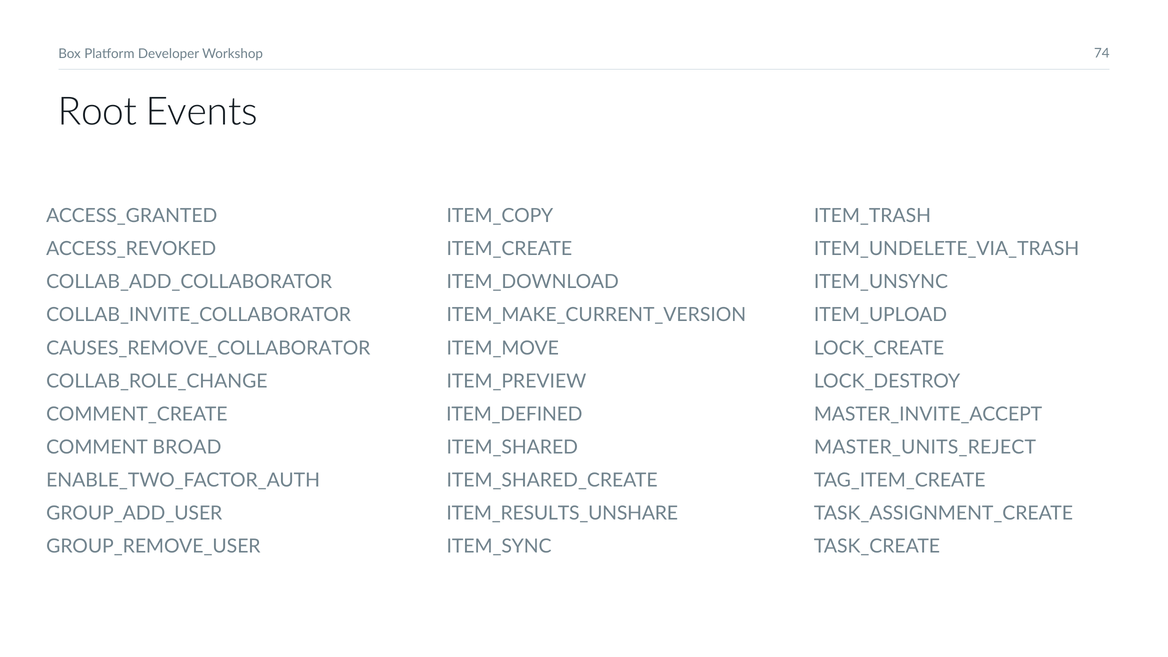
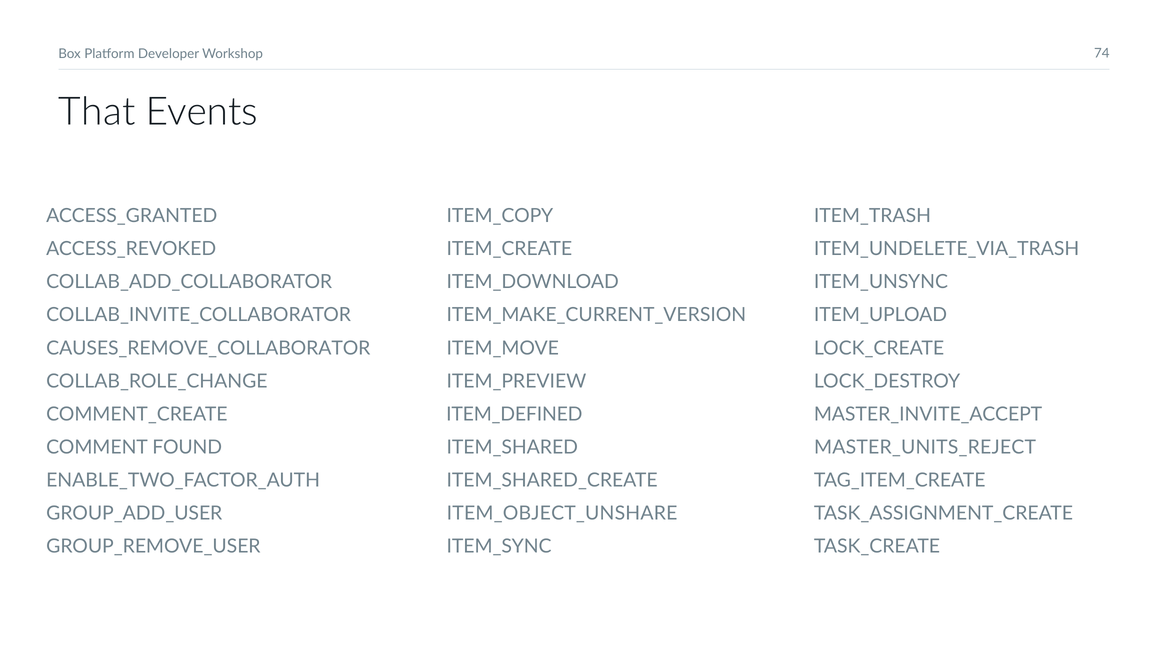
Root: Root -> That (97, 112)
BROAD: BROAD -> FOUND (187, 447)
ITEM_RESULTS_UNSHARE: ITEM_RESULTS_UNSHARE -> ITEM_OBJECT_UNSHARE (562, 513)
